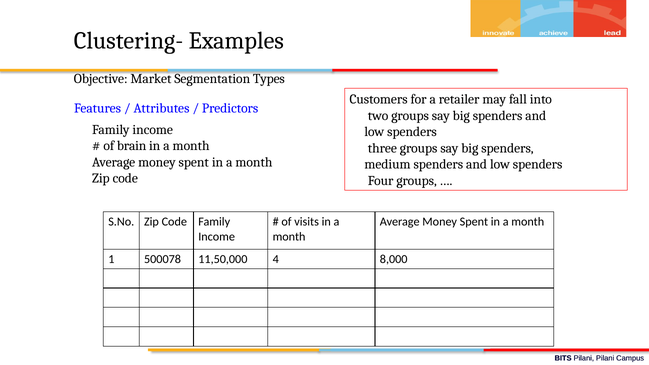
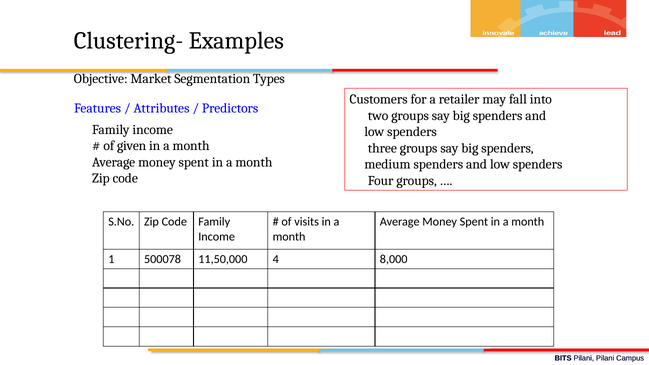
brain: brain -> given (132, 146)
